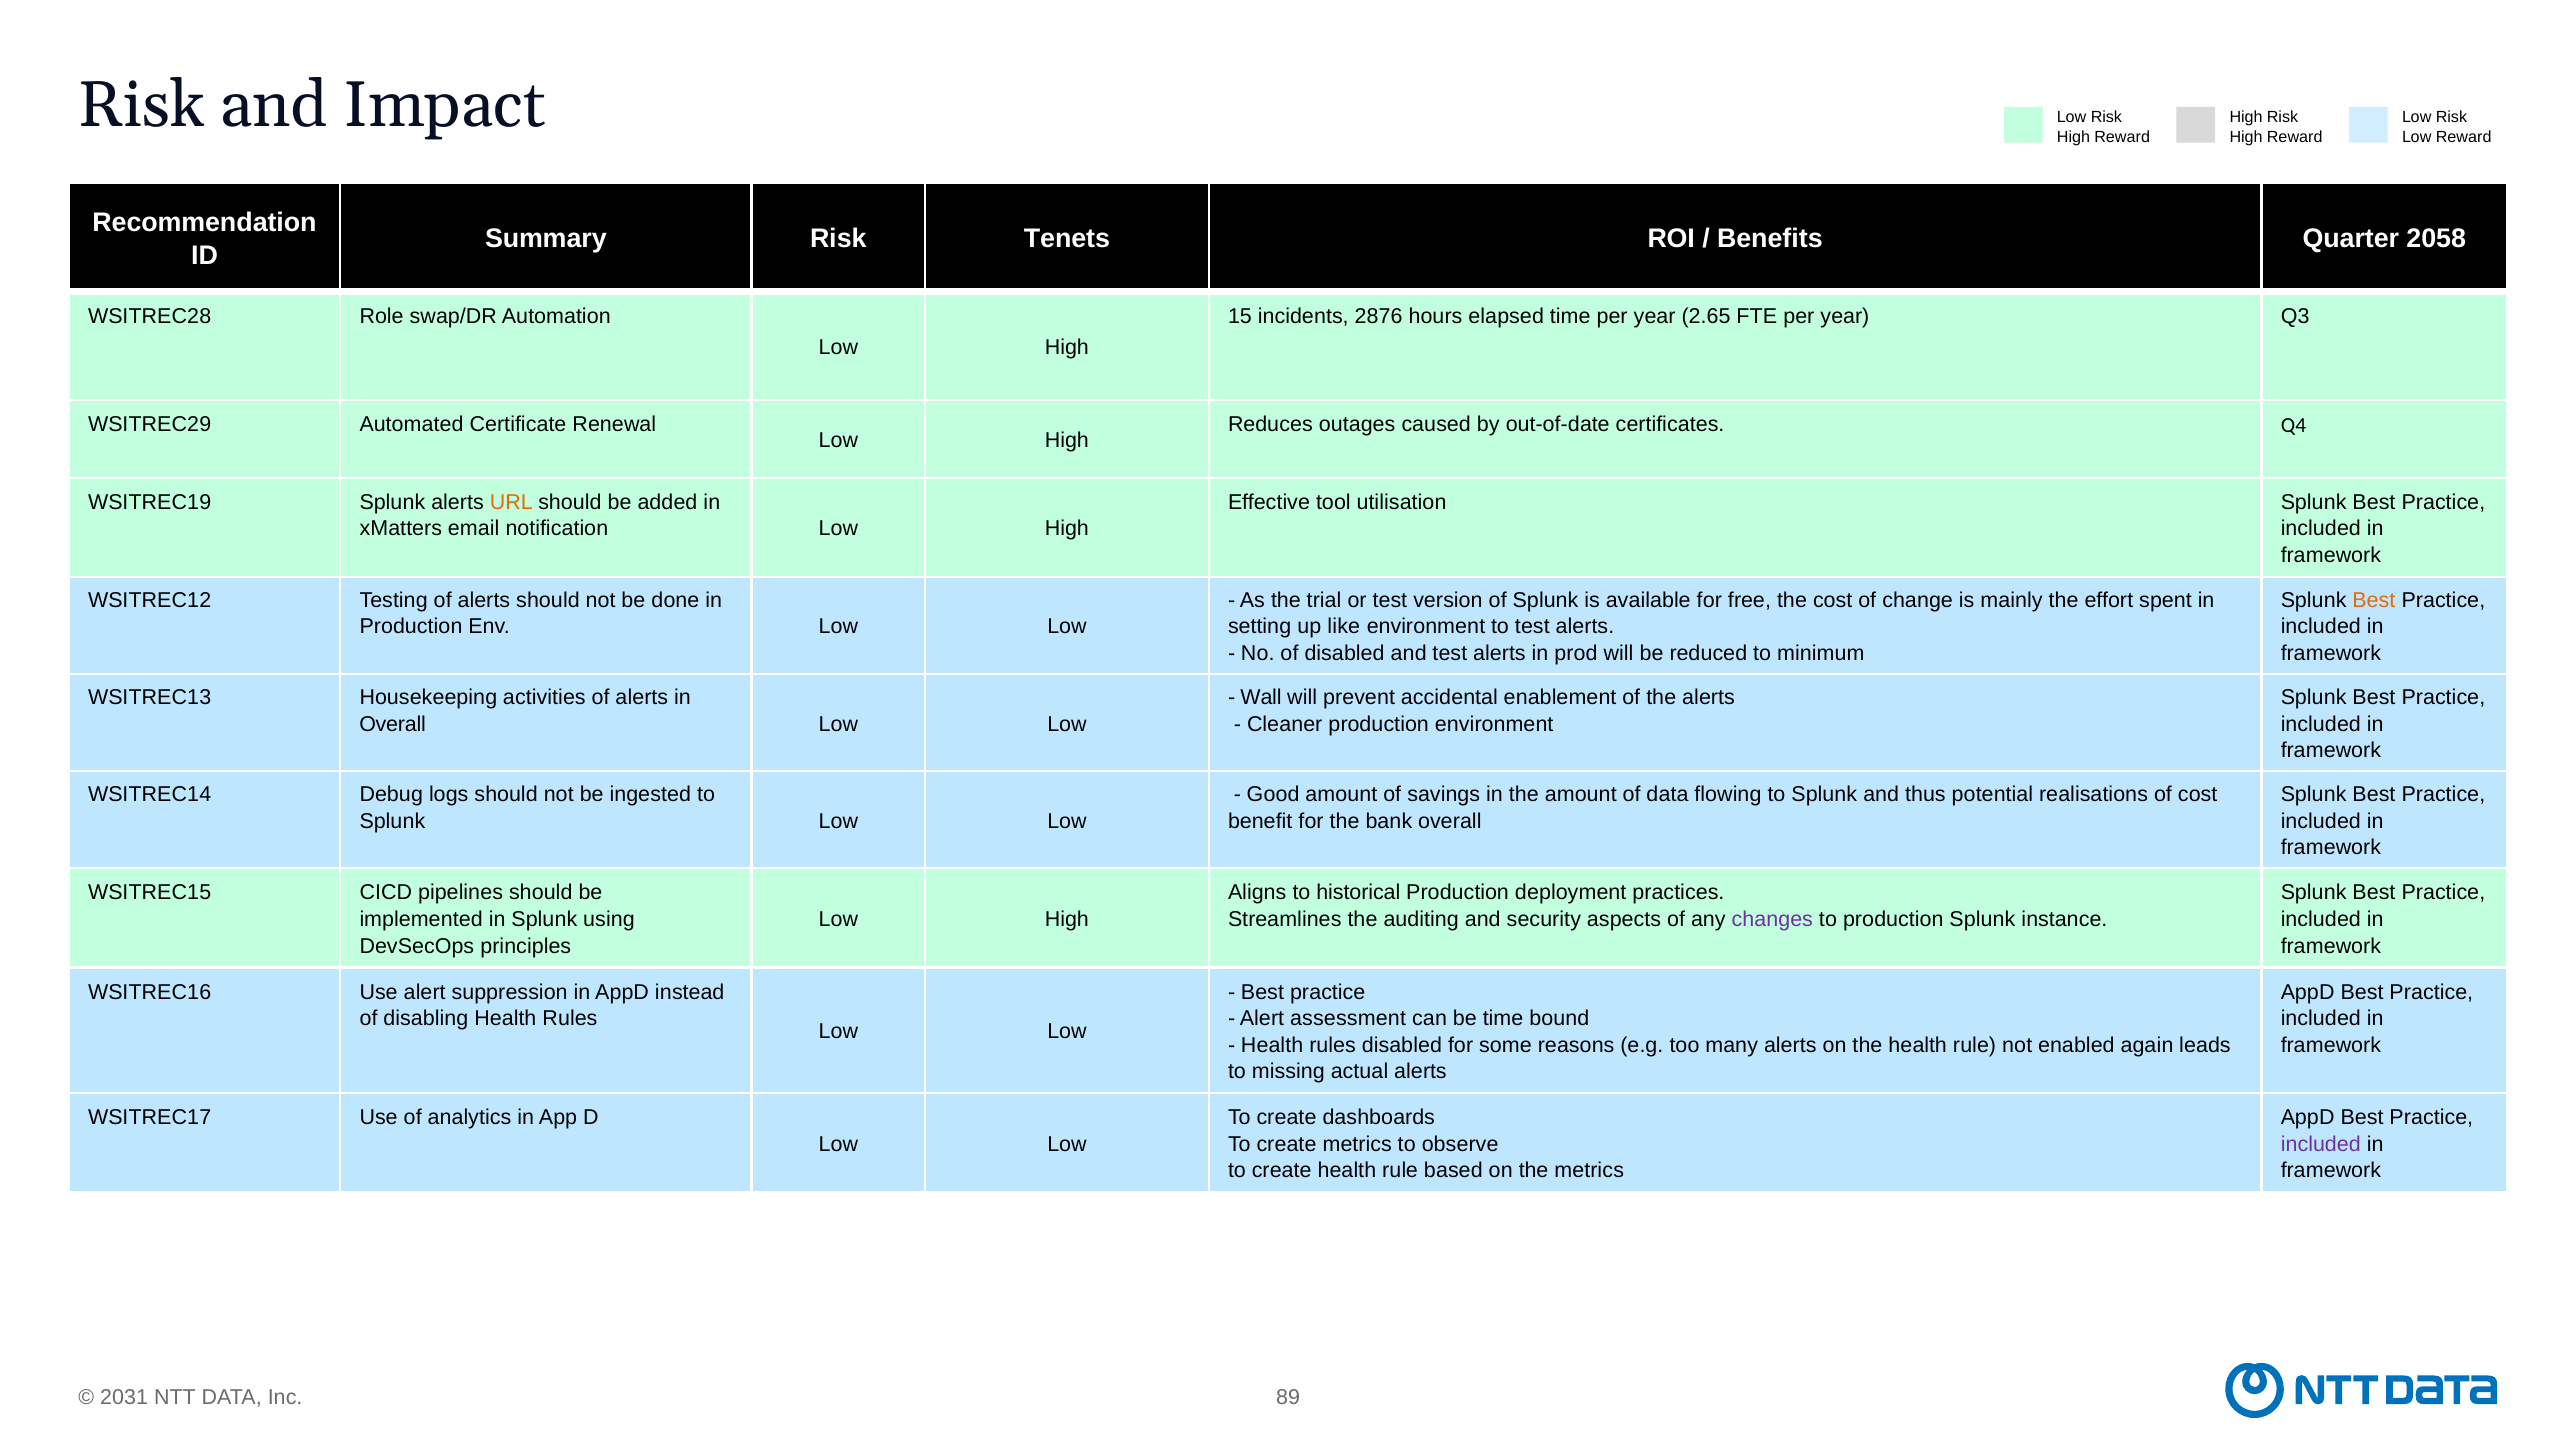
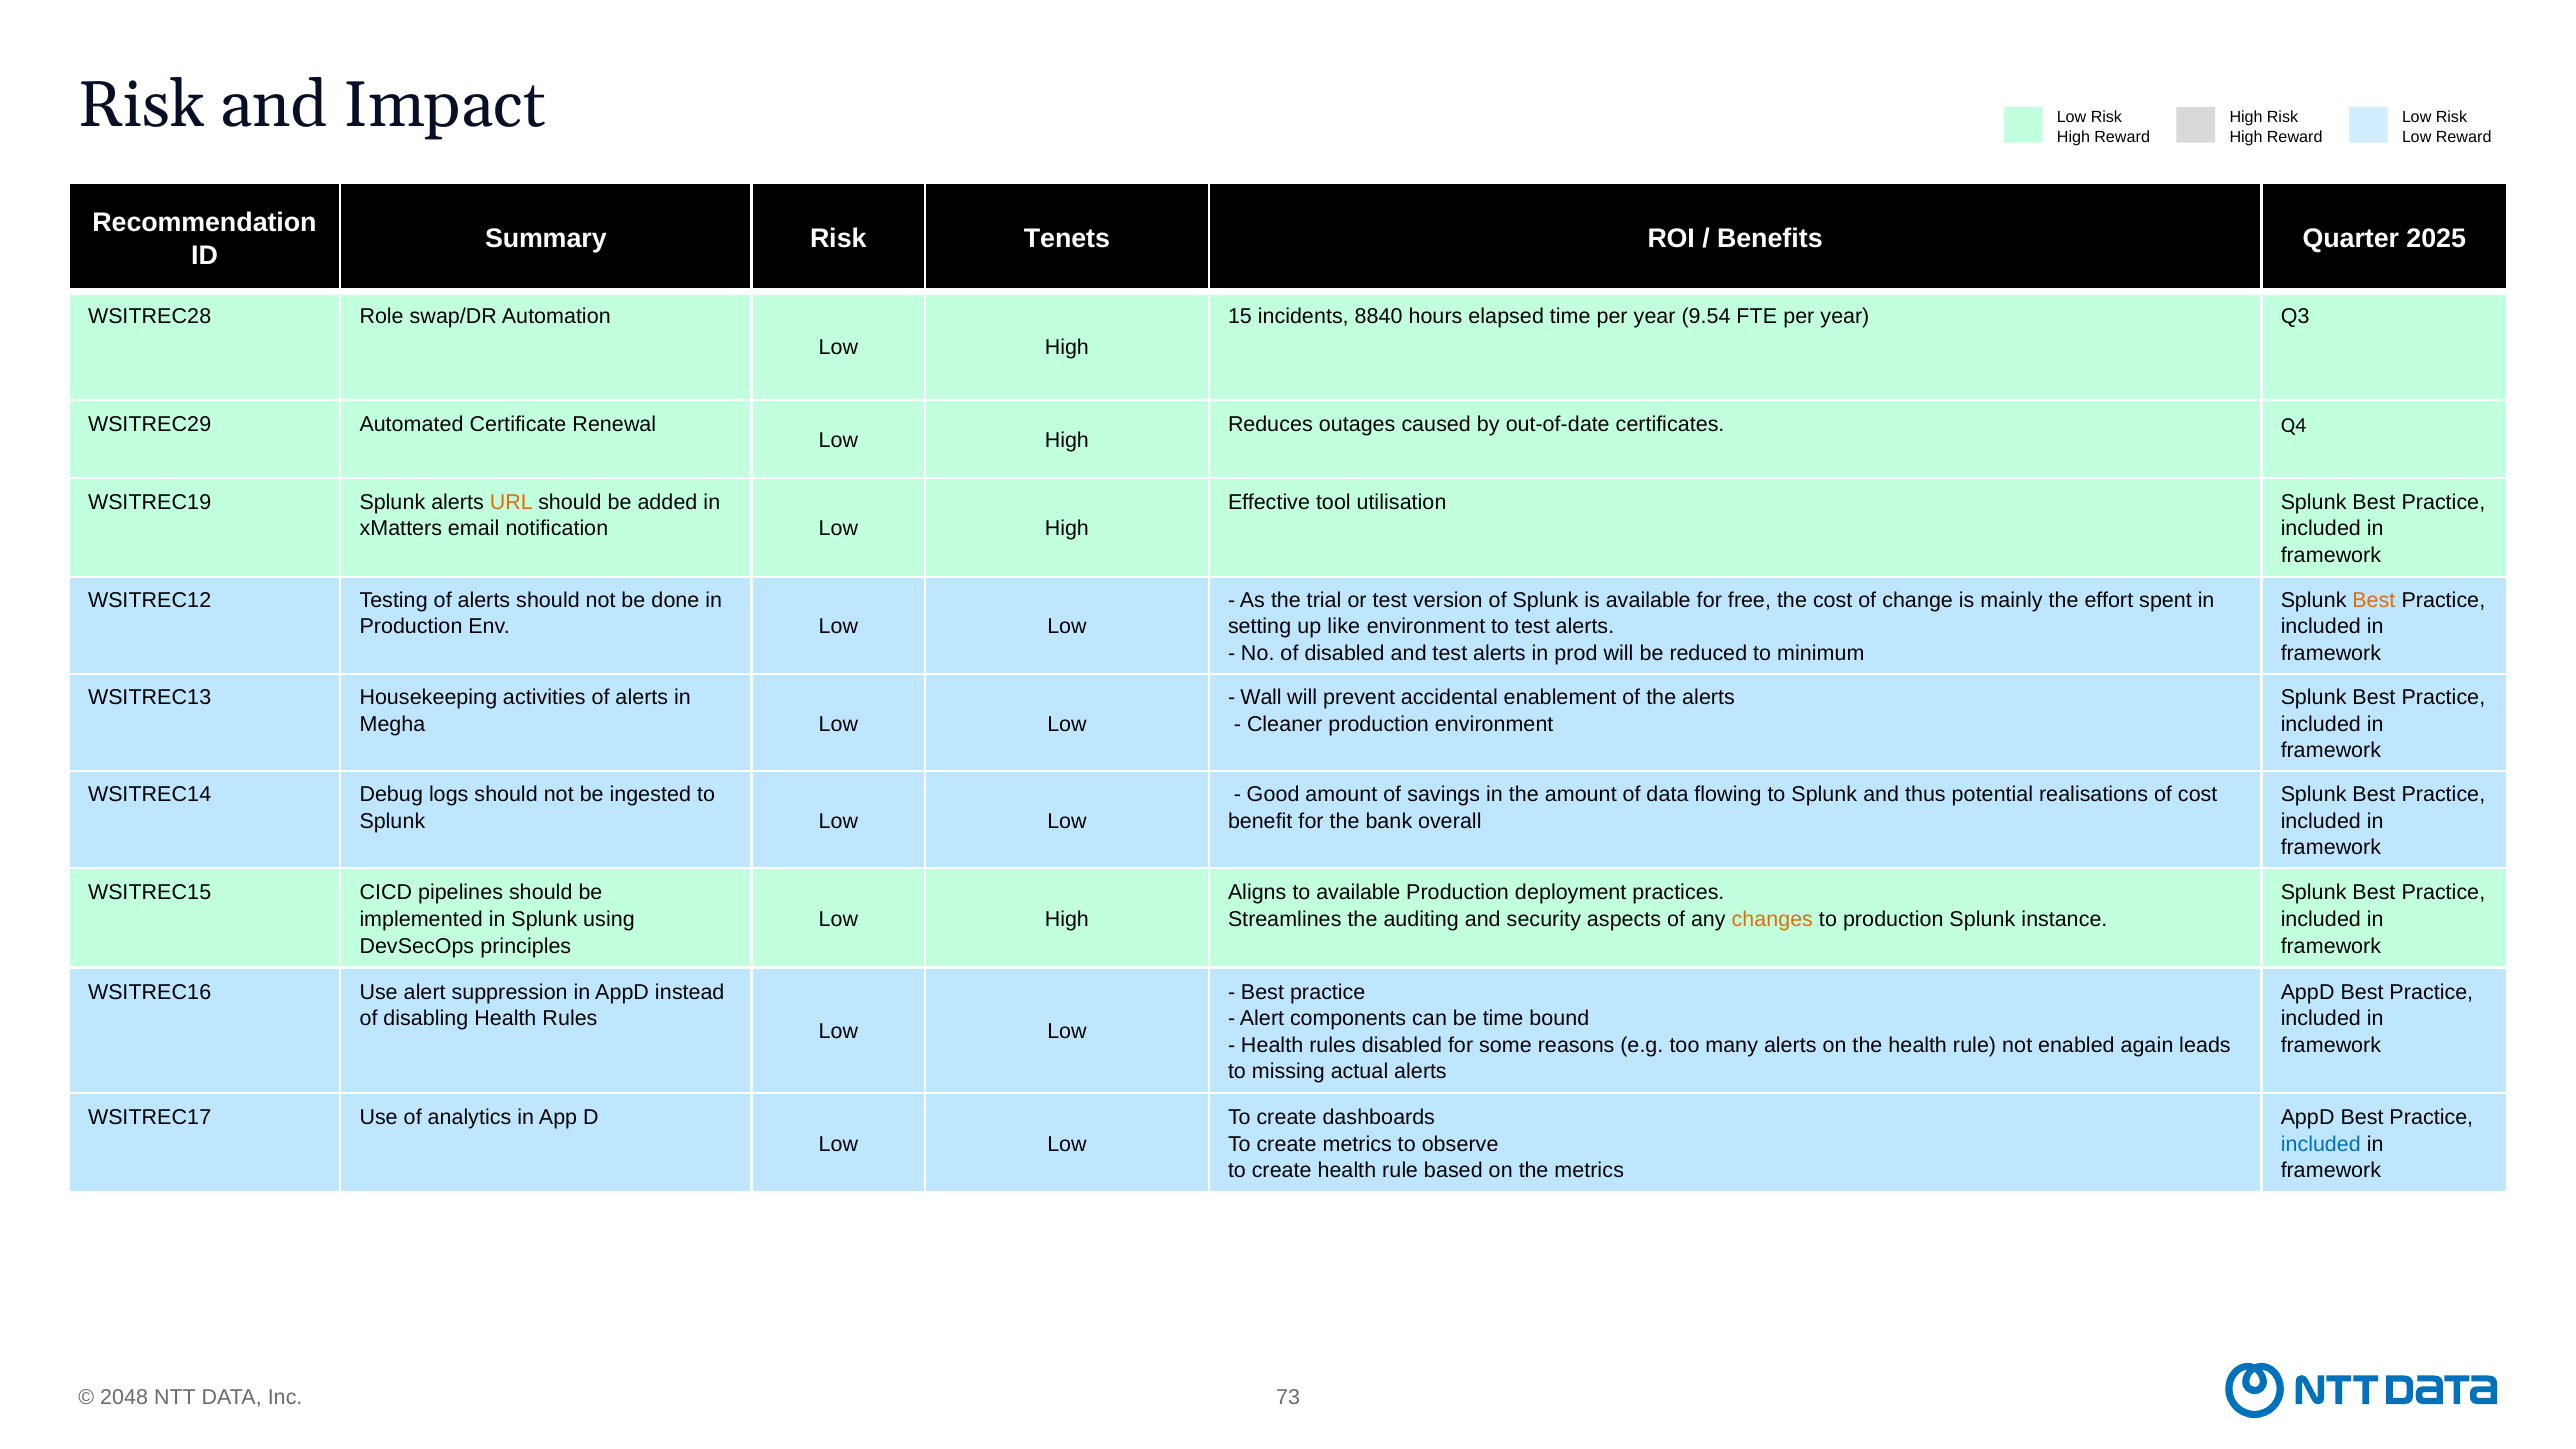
2058: 2058 -> 2025 (2436, 239)
2876: 2876 -> 8840 (1379, 316)
2.65: 2.65 -> 9.54 (1706, 316)
Overall: Overall -> Megha (392, 724)
to historical: historical -> available (1358, 893)
changes colour: purple -> orange (1772, 919)
assessment: assessment -> components (1348, 1018)
included colour: purple -> blue (2321, 1144)
2031: 2031 -> 2048 (124, 1398)
89: 89 -> 73 (1288, 1398)
